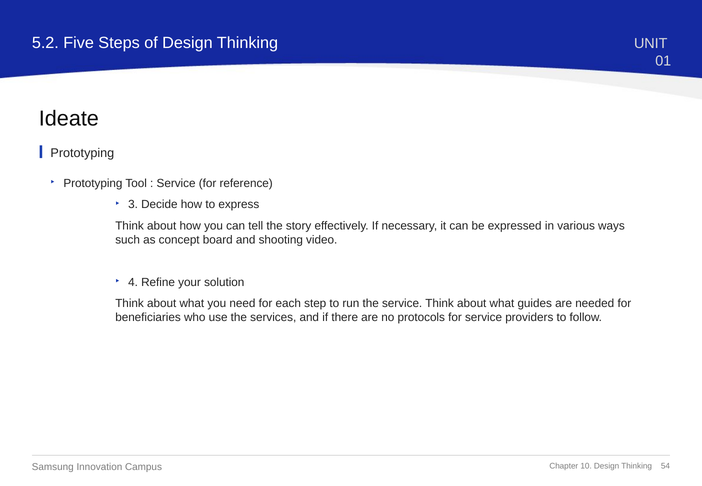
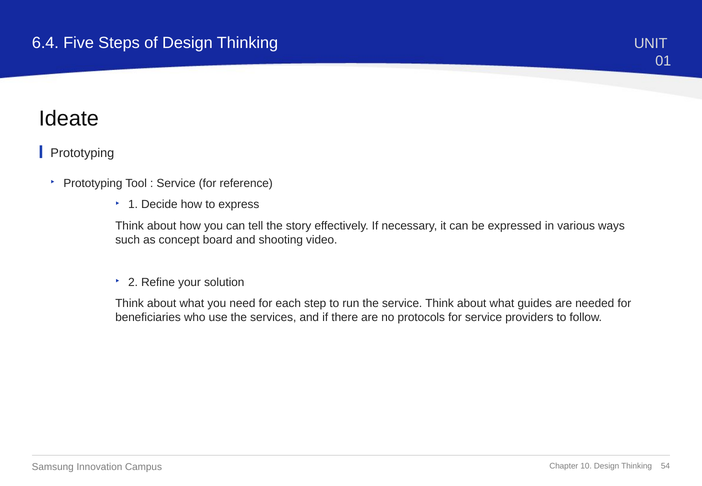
5.2: 5.2 -> 6.4 (45, 43)
3: 3 -> 1 (133, 205)
4: 4 -> 2 (133, 282)
